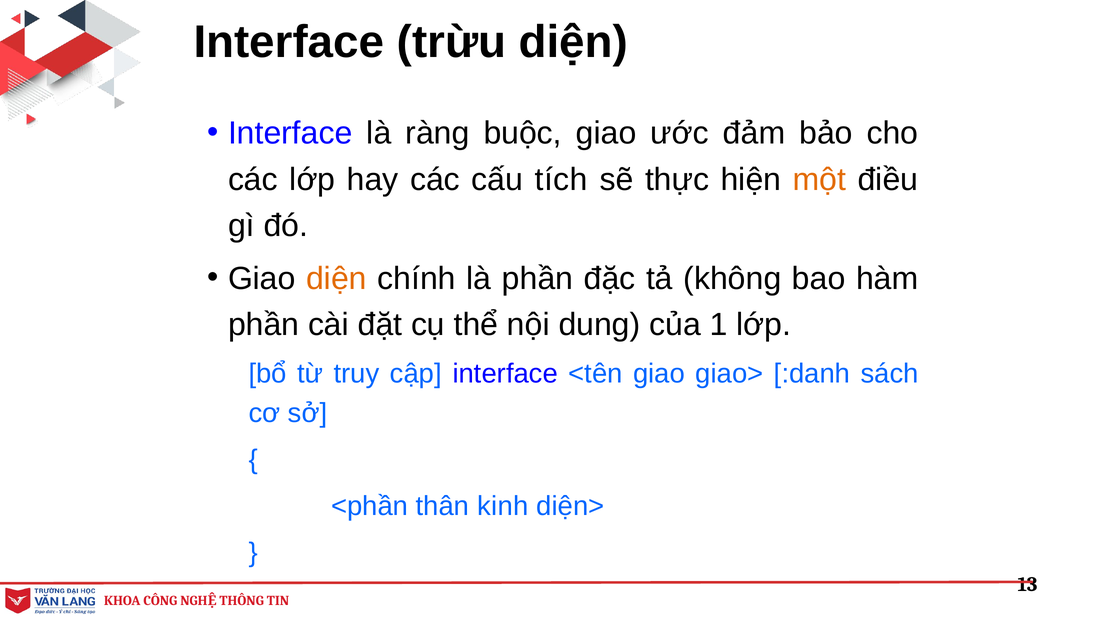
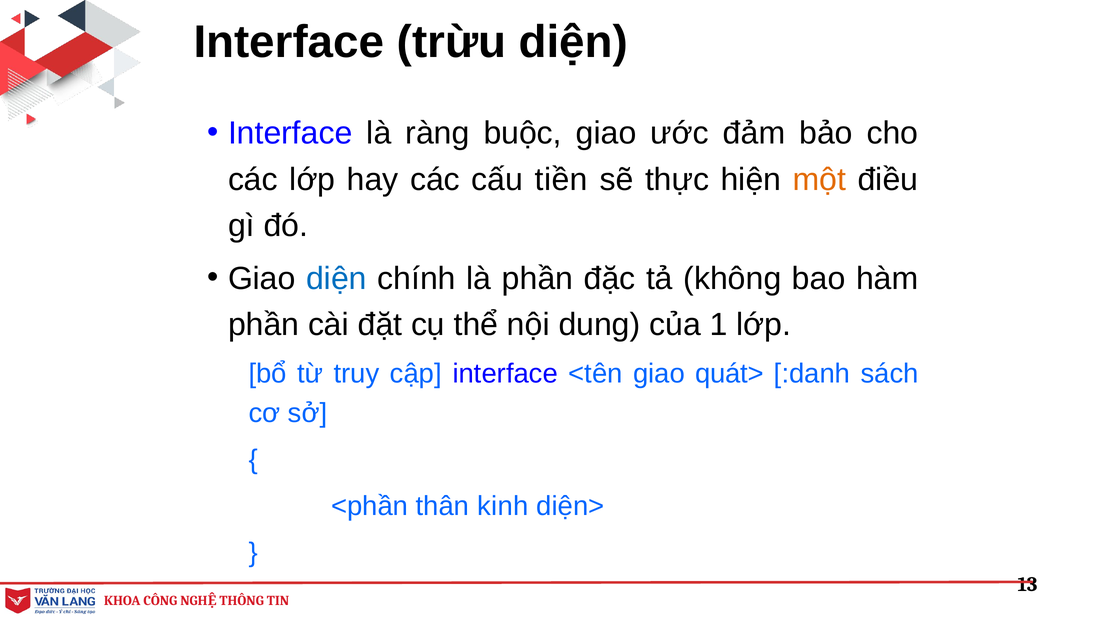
tích: tích -> tiền (561, 179)
diện colour: orange -> blue (336, 279)
giao>: giao> -> quát> (730, 374)
